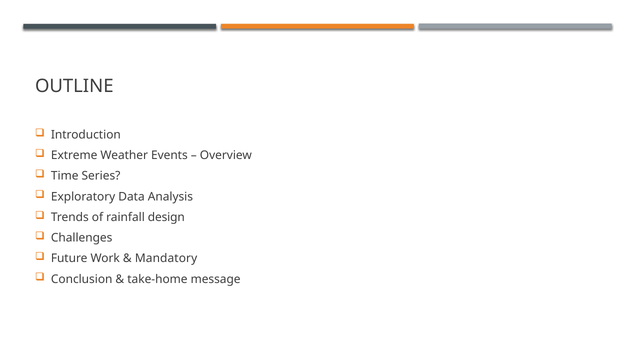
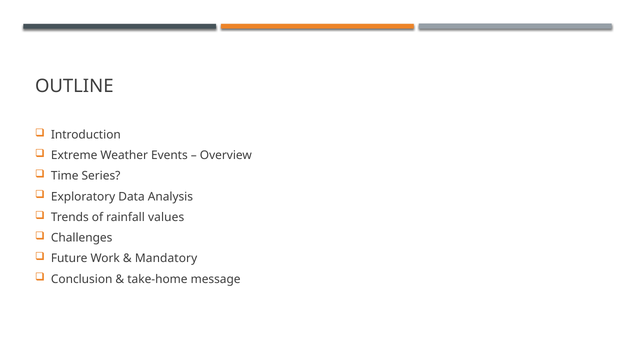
design: design -> values (166, 217)
